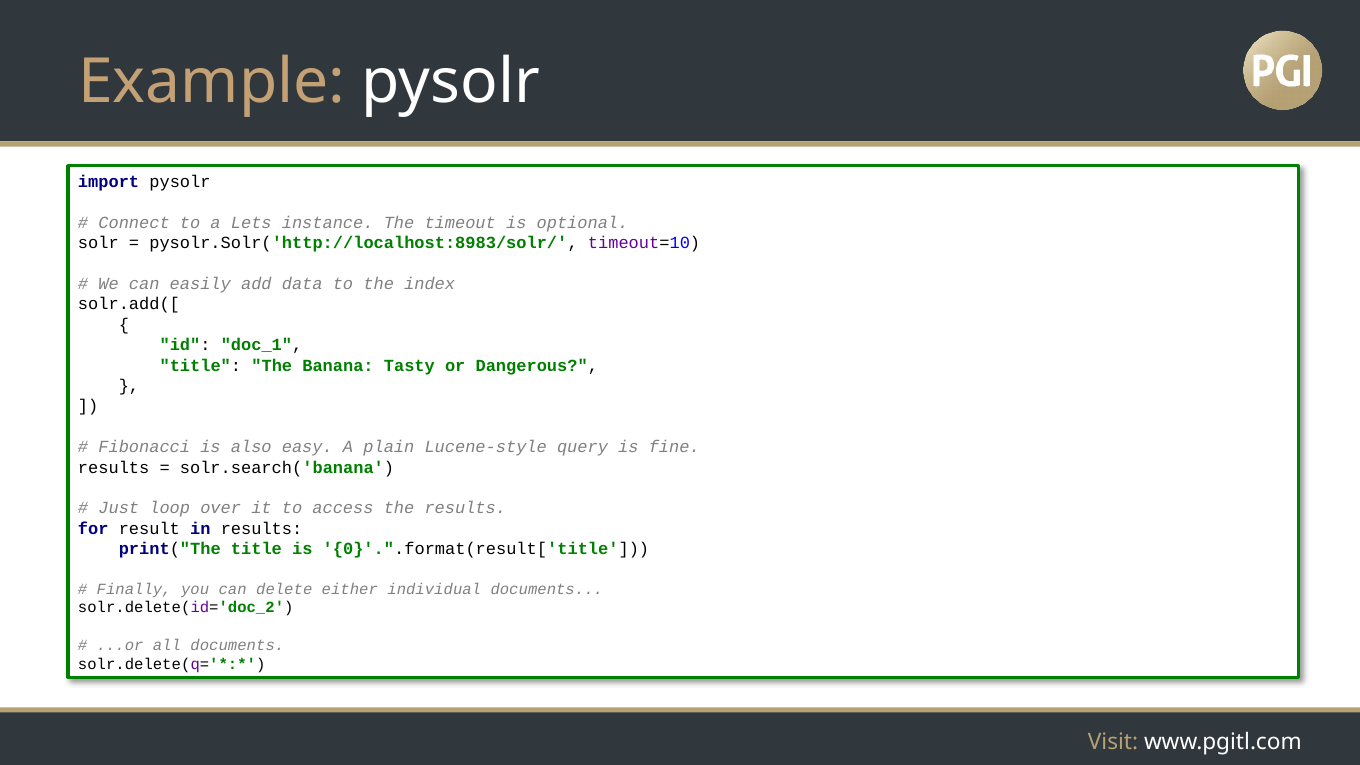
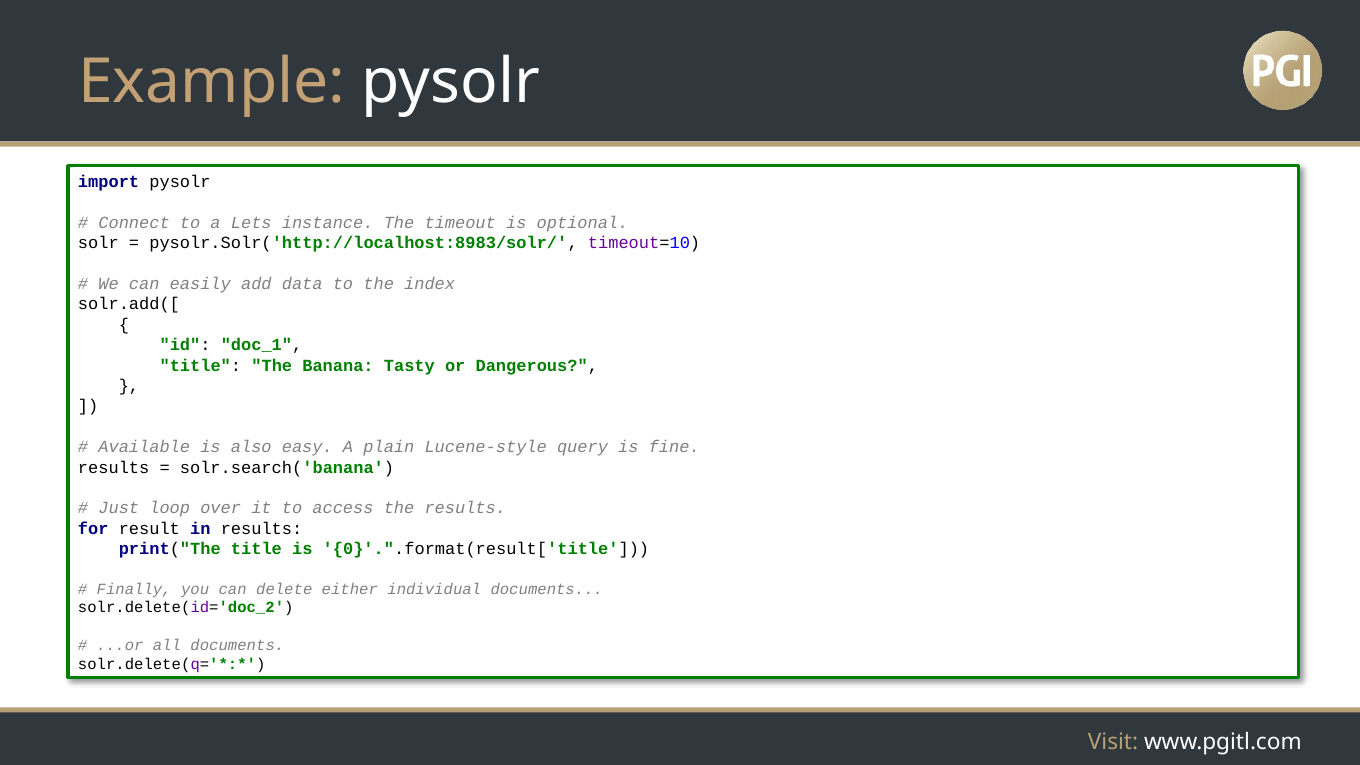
Fibonacci: Fibonacci -> Available (144, 447)
